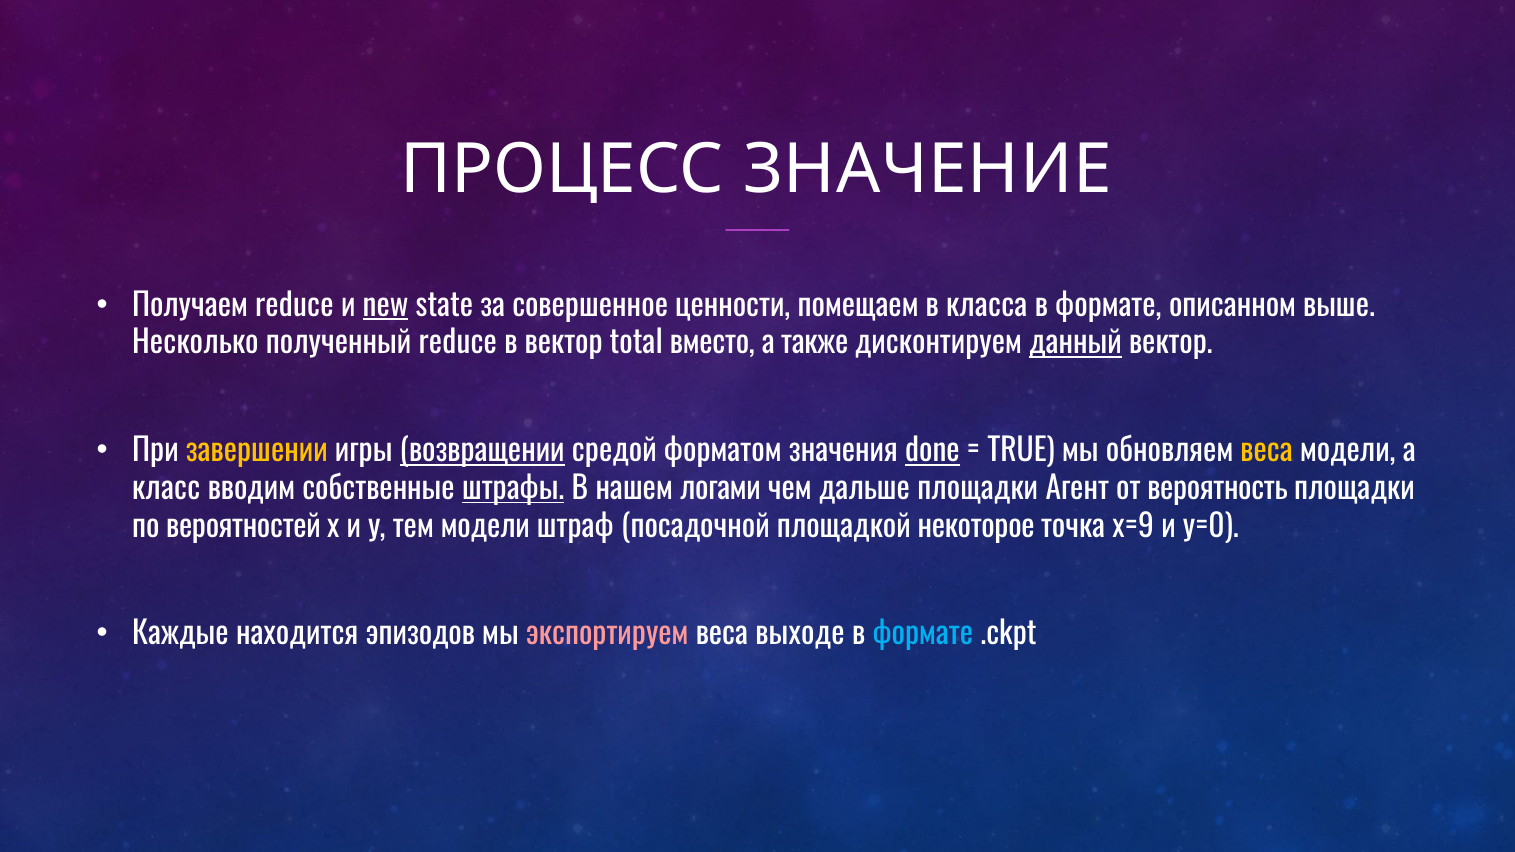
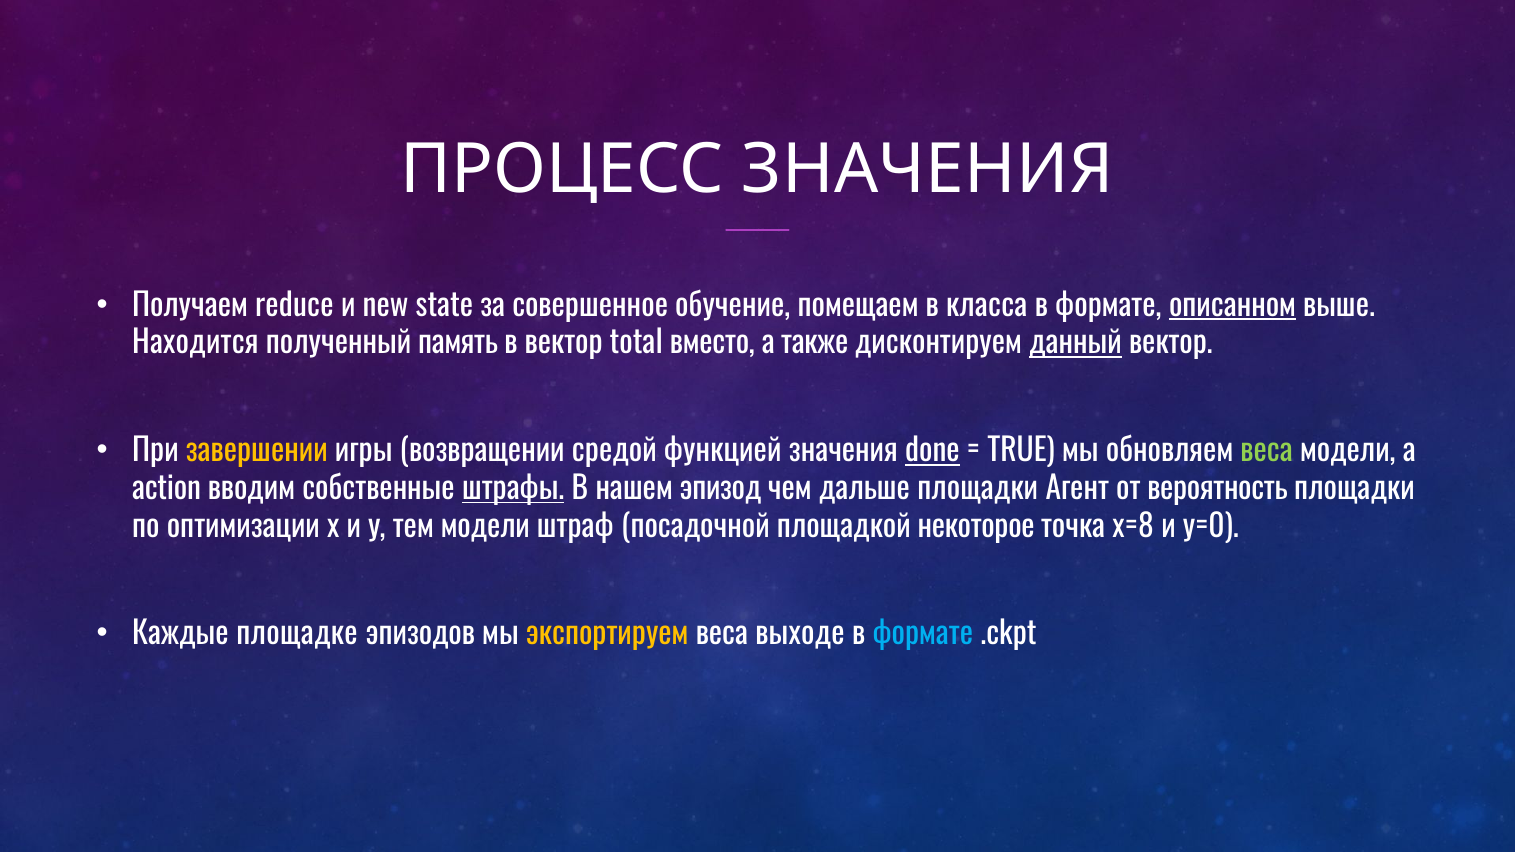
ПРОЦЕСС ЗНАЧЕНИЕ: ЗНАЧЕНИЕ -> ЗНАЧЕНИЯ (928, 170)
new underline: present -> none (386, 306)
ценности: ценности -> обучение (733, 306)
описанном underline: none -> present (1232, 306)
Несколько: Несколько -> Находится (195, 344)
полученный reduce: reduce -> память (458, 344)
возвращении underline: present -> none (482, 451)
форматом: форматом -> функцией (723, 451)
веса colour: yellow -> light green (1267, 451)
класс: класс -> action (167, 489)
логами: логами -> эпизод (721, 489)
вероятностей: вероятностей -> оптимизации (243, 527)
x=9: x=9 -> x=8 (1133, 527)
находится: находится -> площадке (297, 634)
экспортируем colour: pink -> yellow (607, 634)
